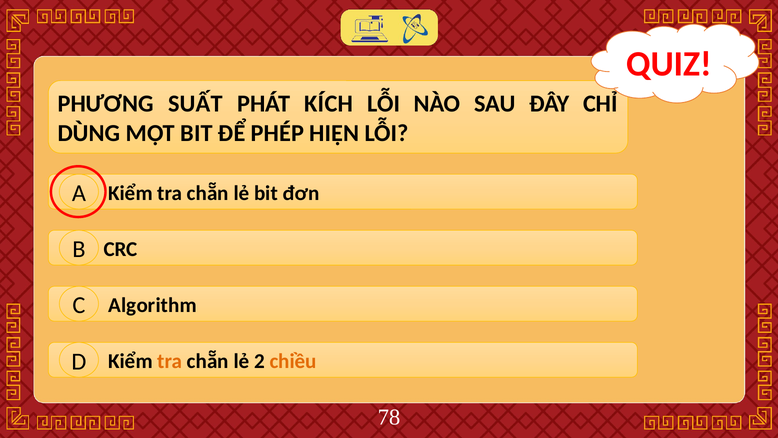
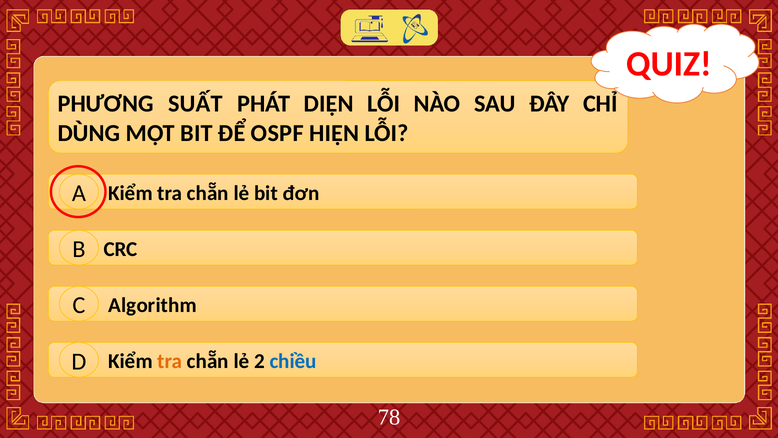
KÍCH: KÍCH -> DIỆN (329, 104)
PHÉP: PHÉP -> OSPF (277, 133)
chiều colour: orange -> blue (293, 361)
